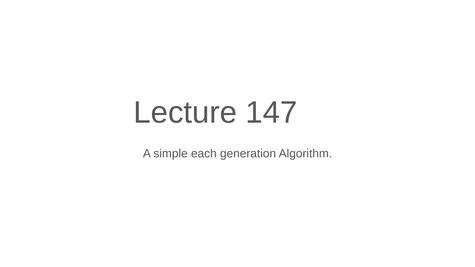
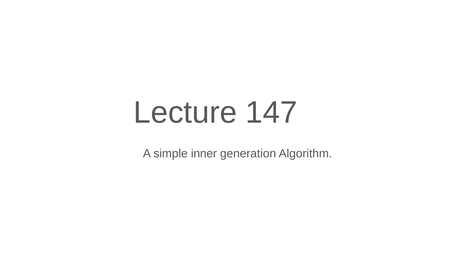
each: each -> inner (204, 154)
